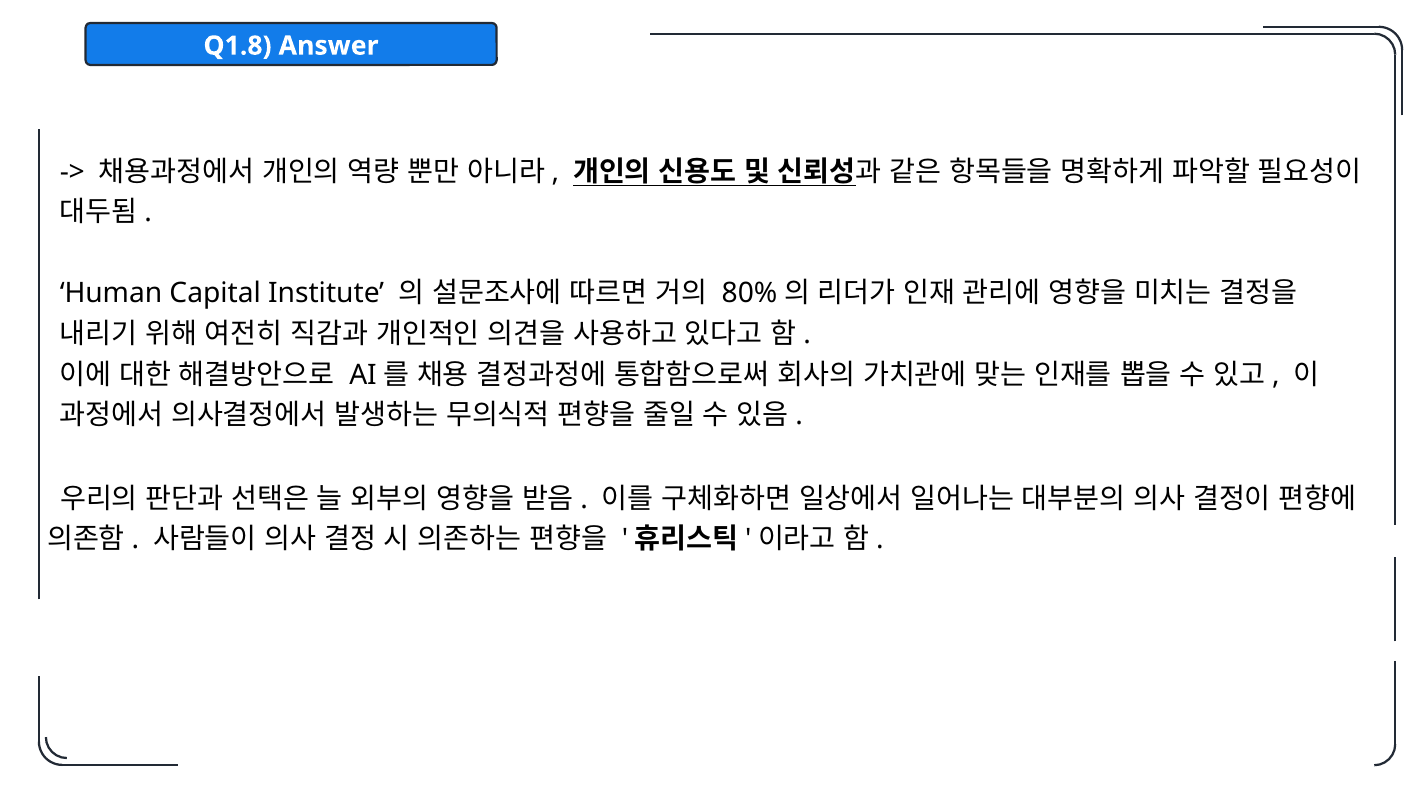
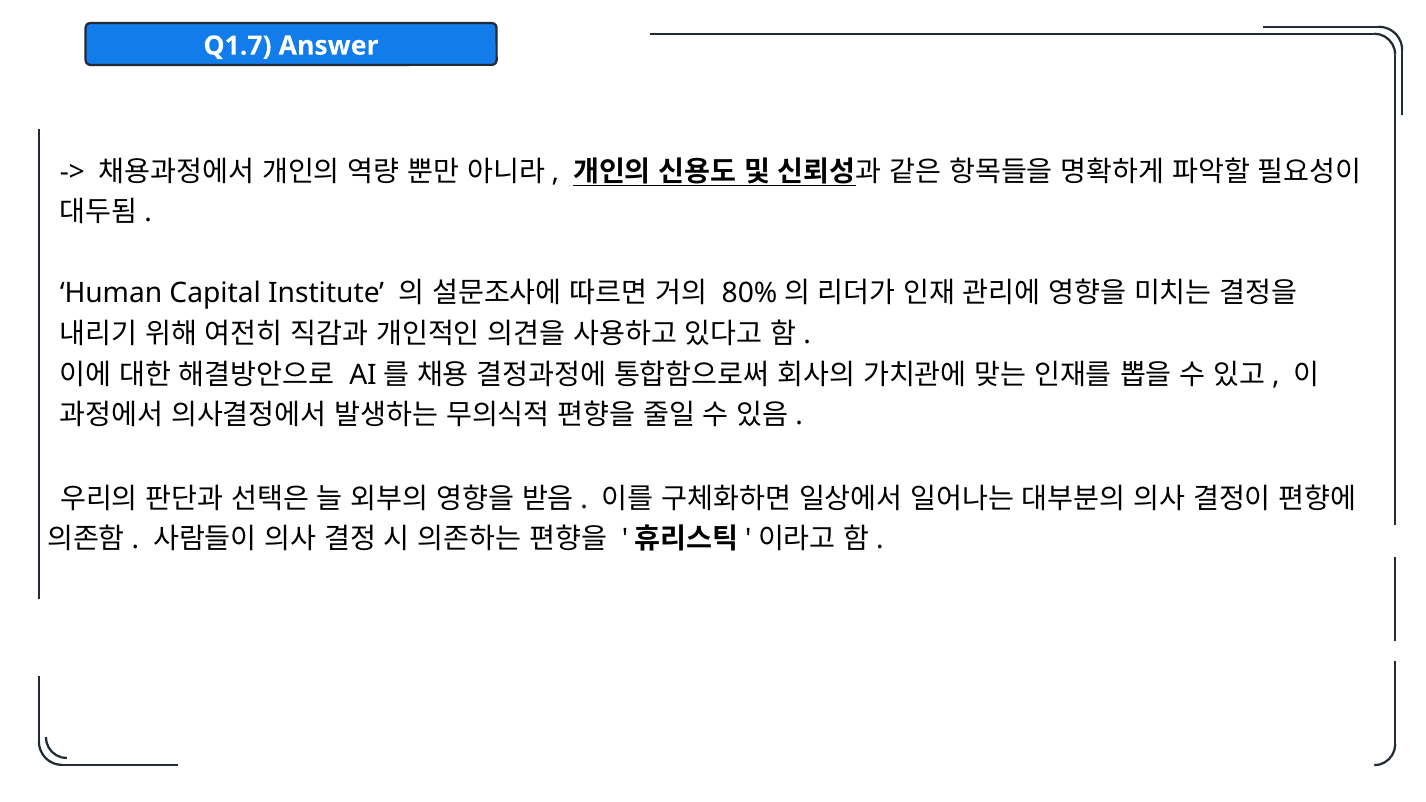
Q1.8: Q1.8 -> Q1.7 (238, 46)
